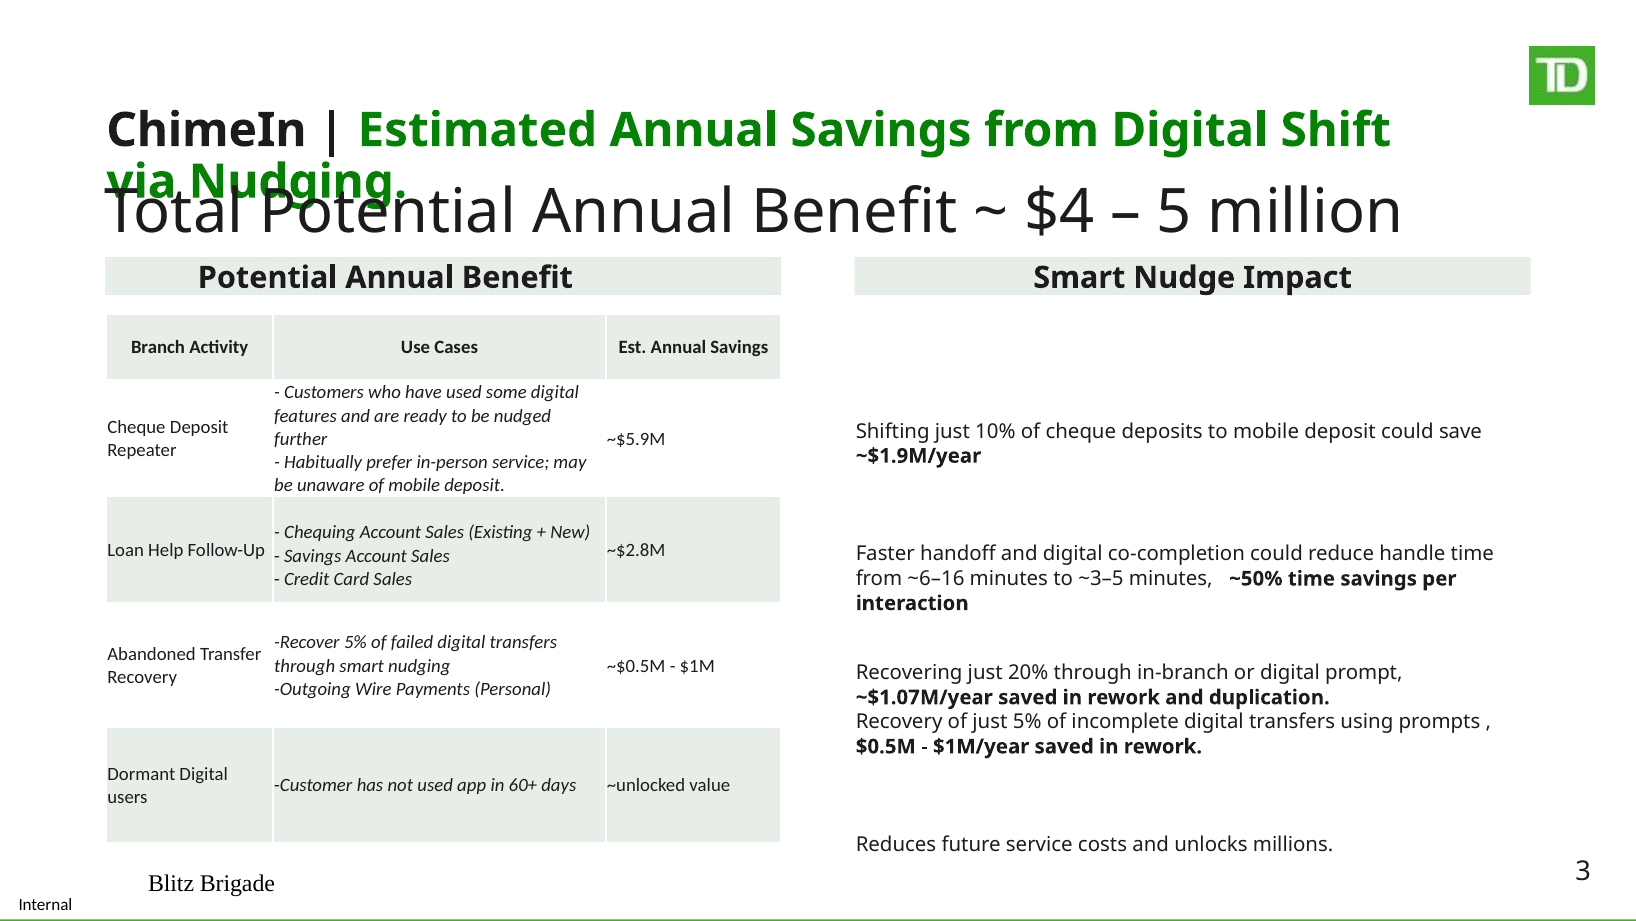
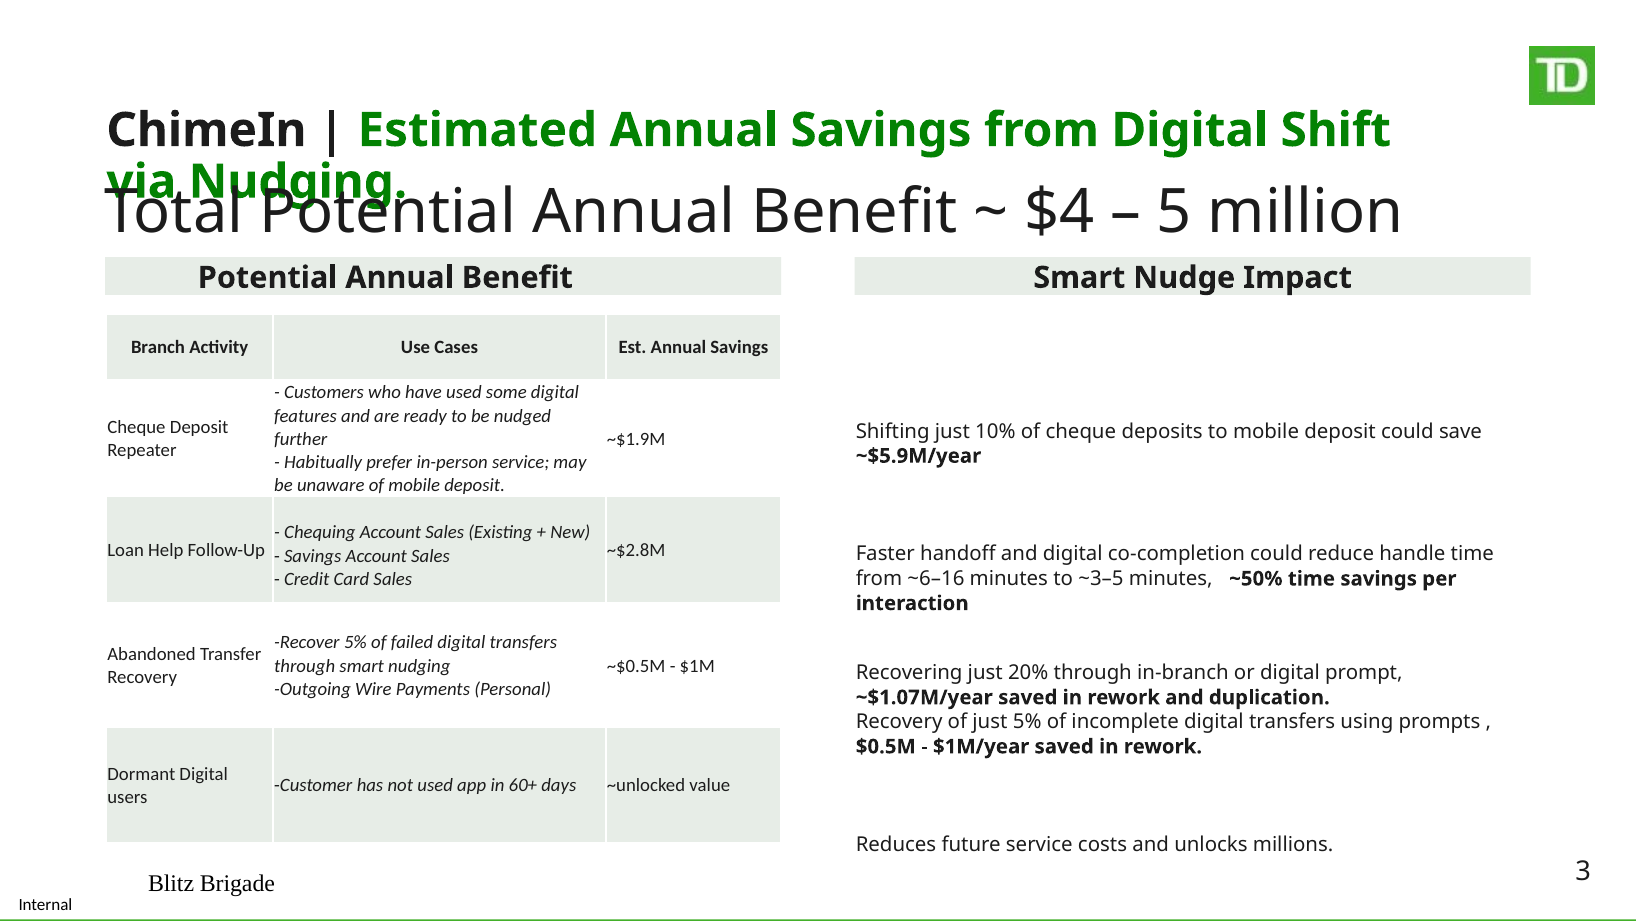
~$5.9M: ~$5.9M -> ~$1.9M (636, 439)
~$1.9M/year: ~$1.9M/year -> ~$5.9M/year (918, 456)
